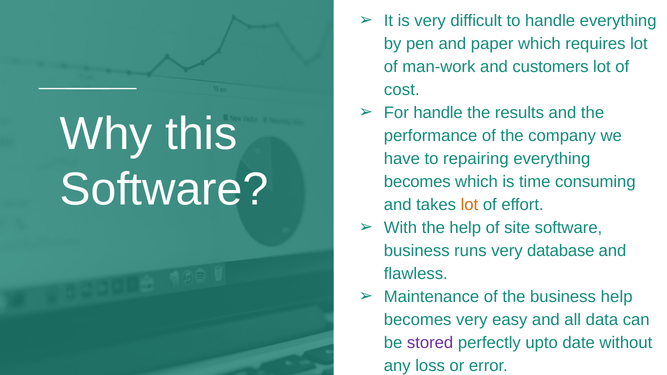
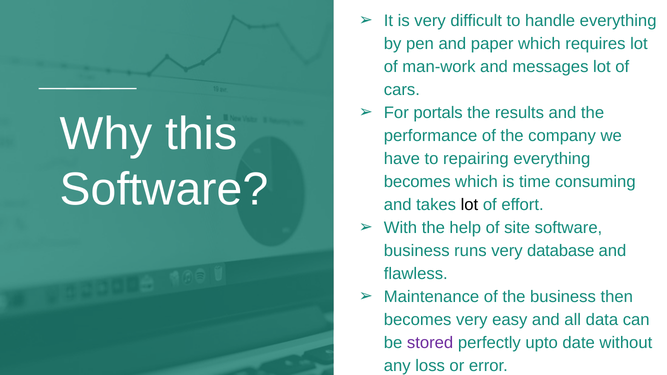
customers: customers -> messages (550, 67)
cost: cost -> cars (402, 90)
For handle: handle -> portals (438, 113)
lot colour: orange -> black (469, 205)
business help: help -> then (617, 297)
